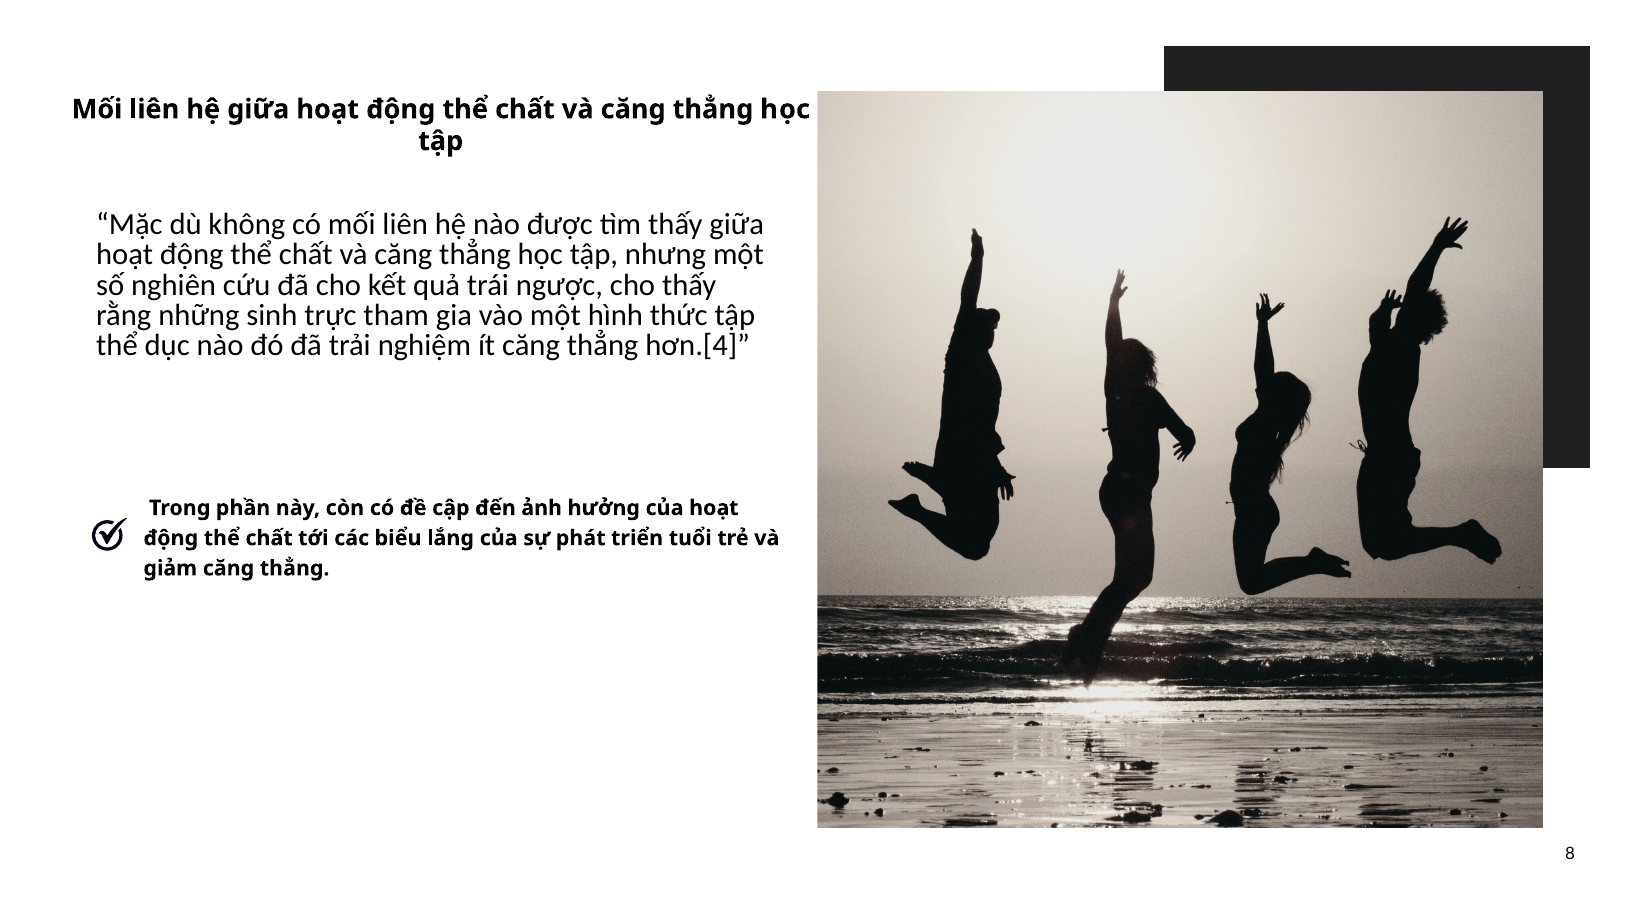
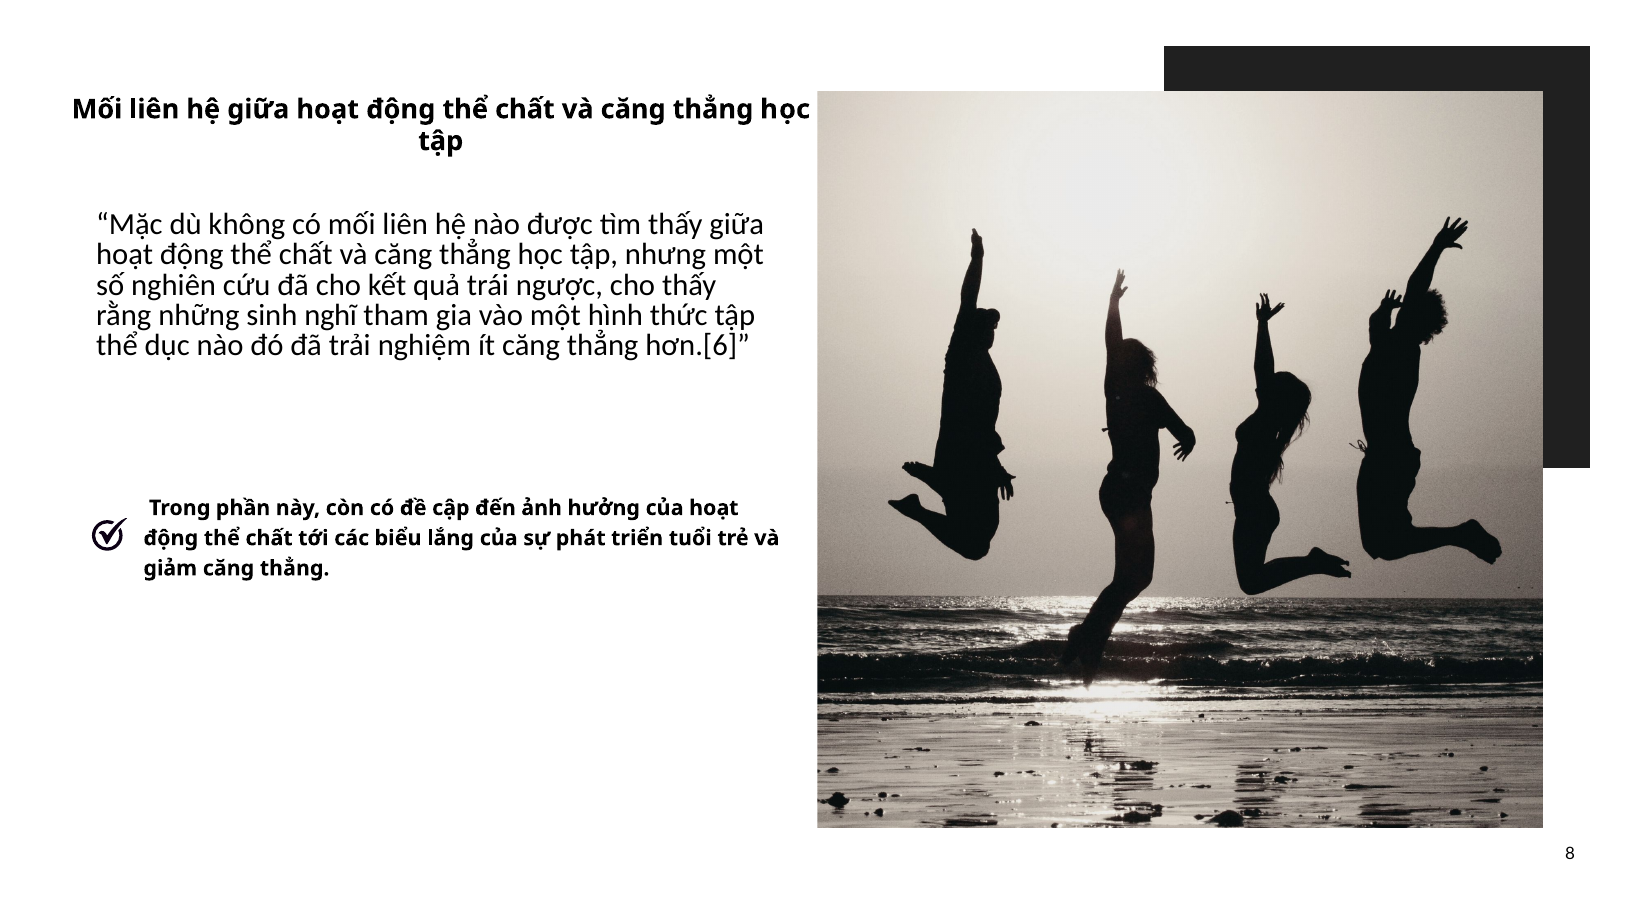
trực: trực -> nghĩ (331, 315)
hơn.[4: hơn.[4 -> hơn.[6 (698, 345)
